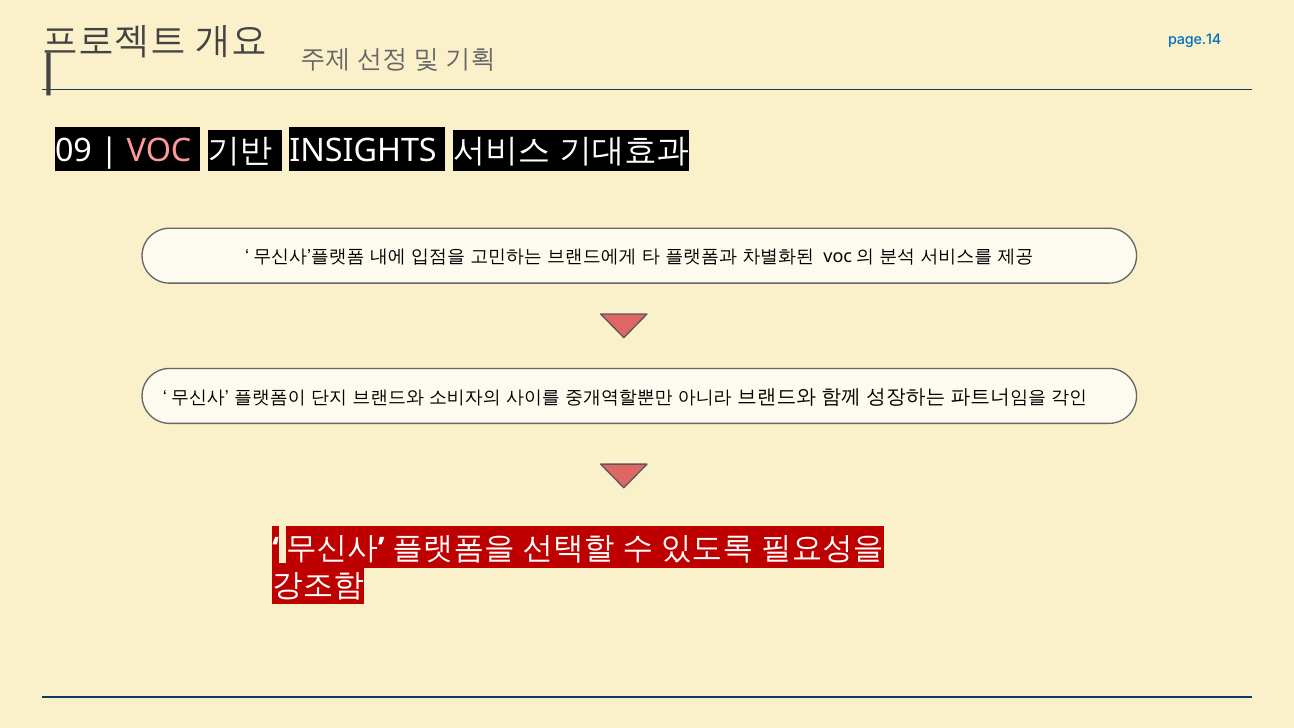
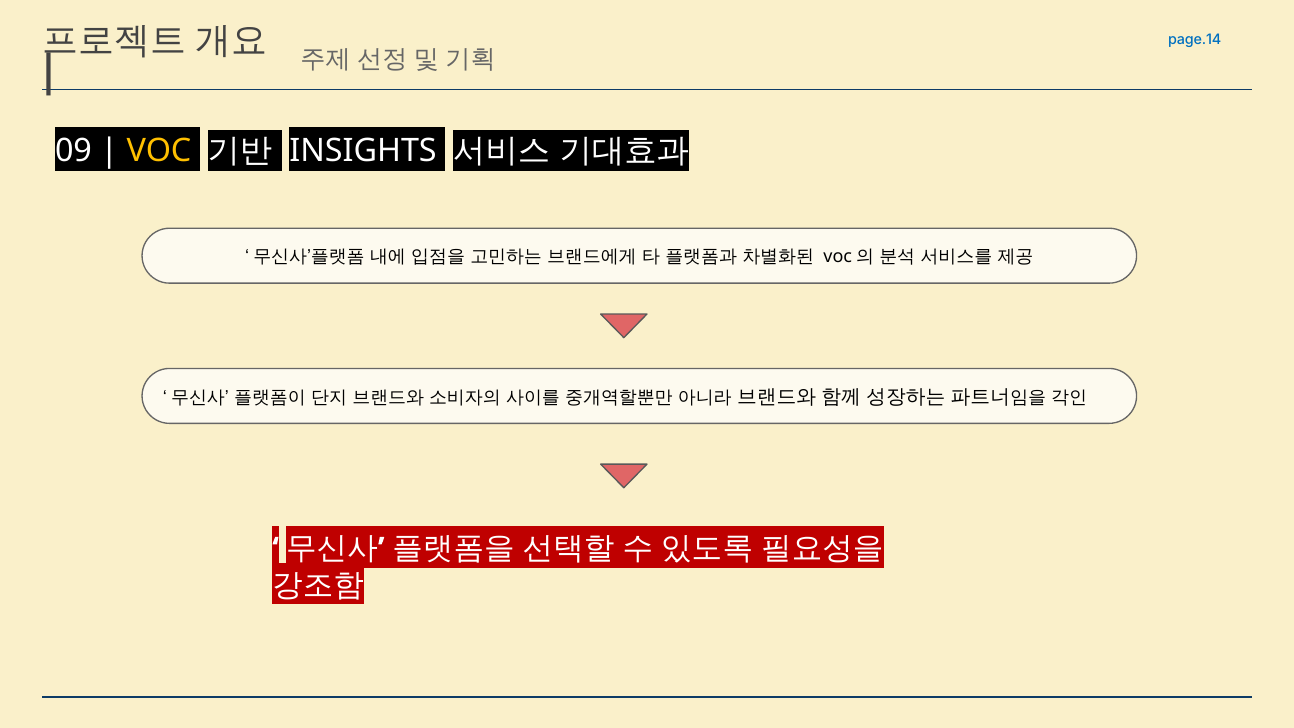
VOC colour: pink -> yellow (159, 150)
